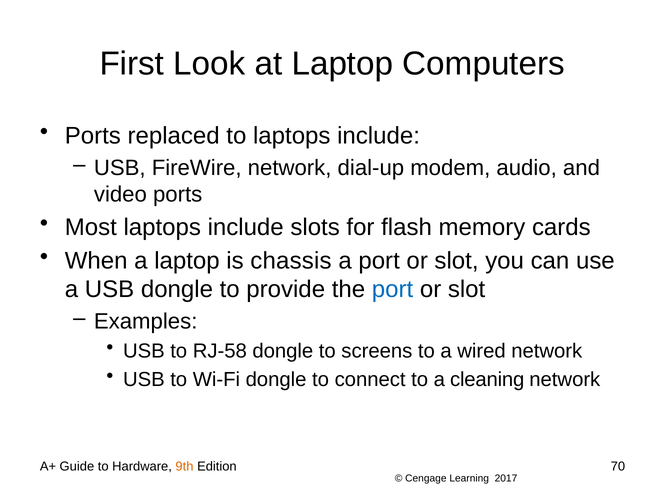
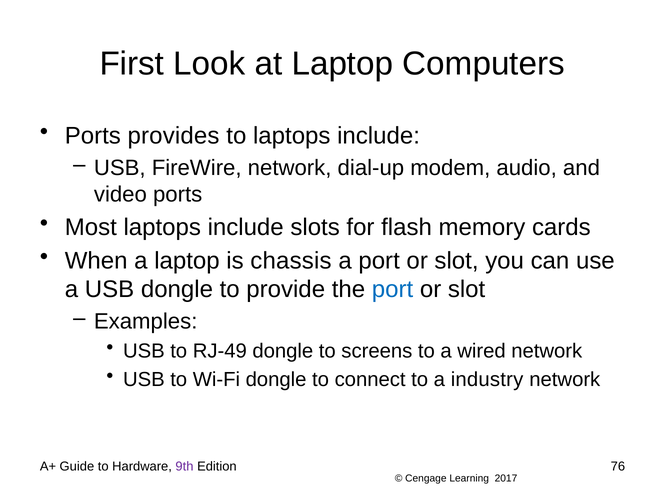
replaced: replaced -> provides (174, 136)
RJ-58: RJ-58 -> RJ-49 (220, 351)
cleaning: cleaning -> industry (487, 379)
9th colour: orange -> purple (184, 466)
70: 70 -> 76 (618, 466)
